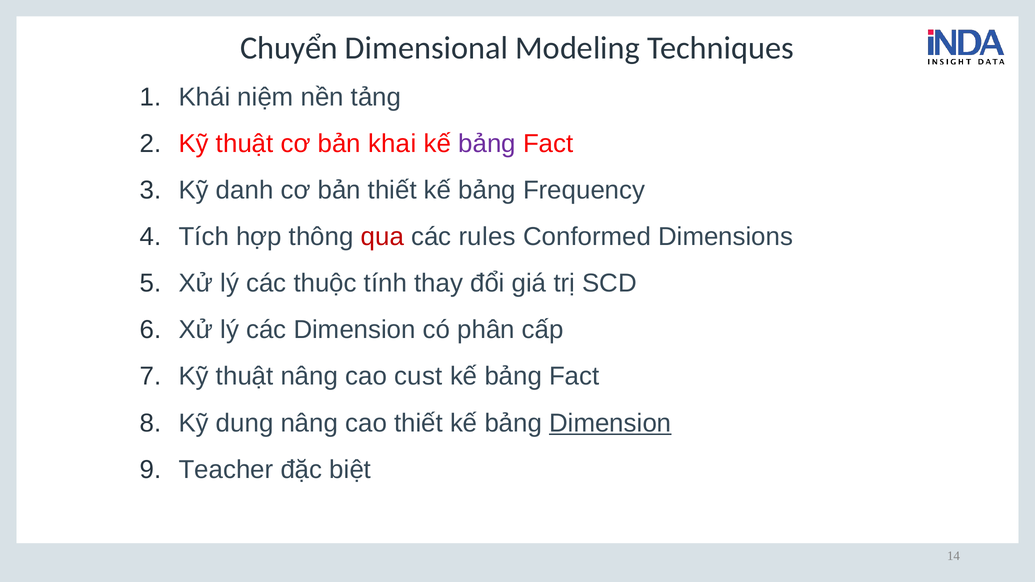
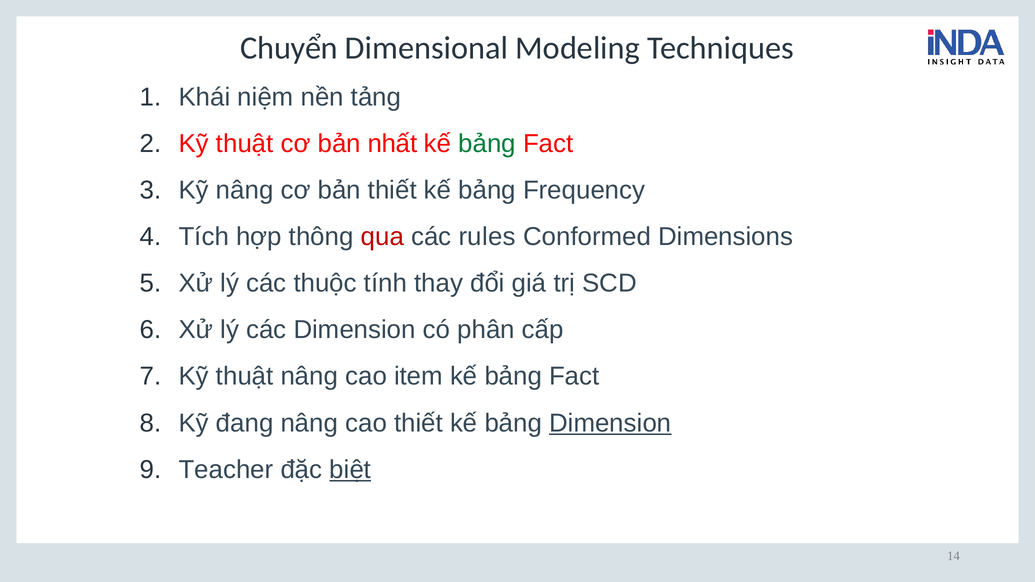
khai: khai -> nhất (392, 144)
bảng colour: purple -> green (487, 144)
Kỹ danh: danh -> nâng (245, 190)
cust: cust -> item (418, 377)
dung: dung -> đang (245, 423)
biệt underline: none -> present (350, 470)
